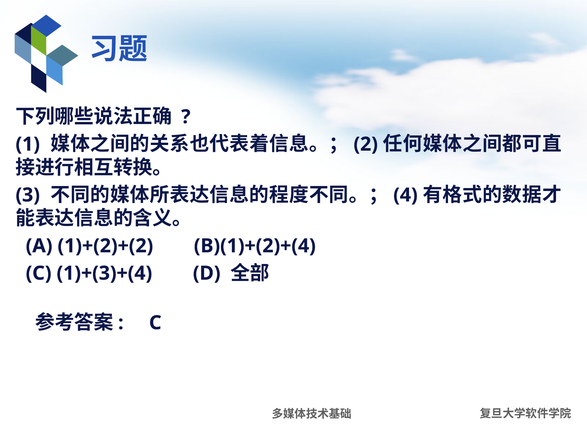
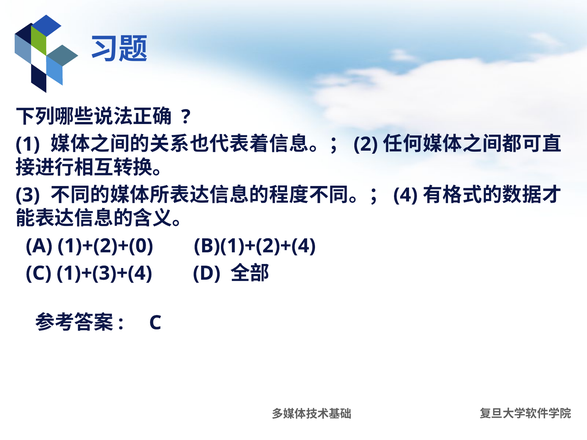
1)+(2)+(2: 1)+(2)+(2 -> 1)+(2)+(0 (105, 246)
